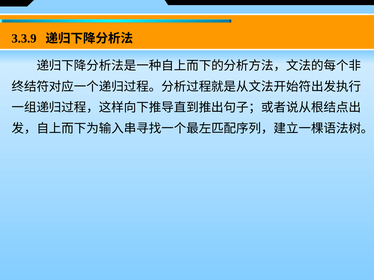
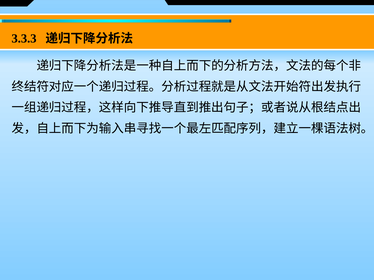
3.3.9: 3.3.9 -> 3.3.3 (24, 39)
